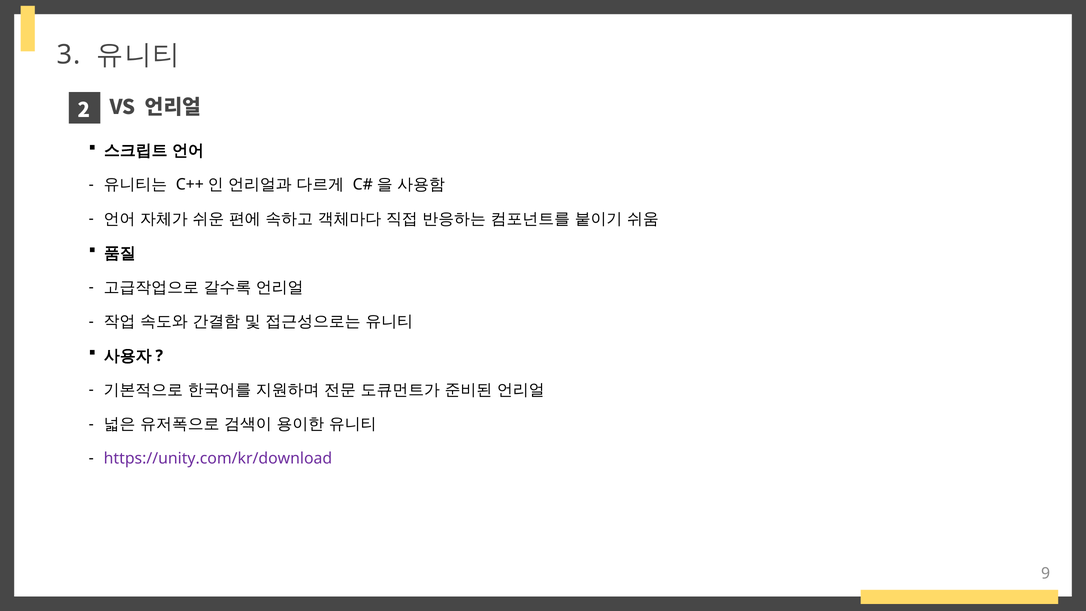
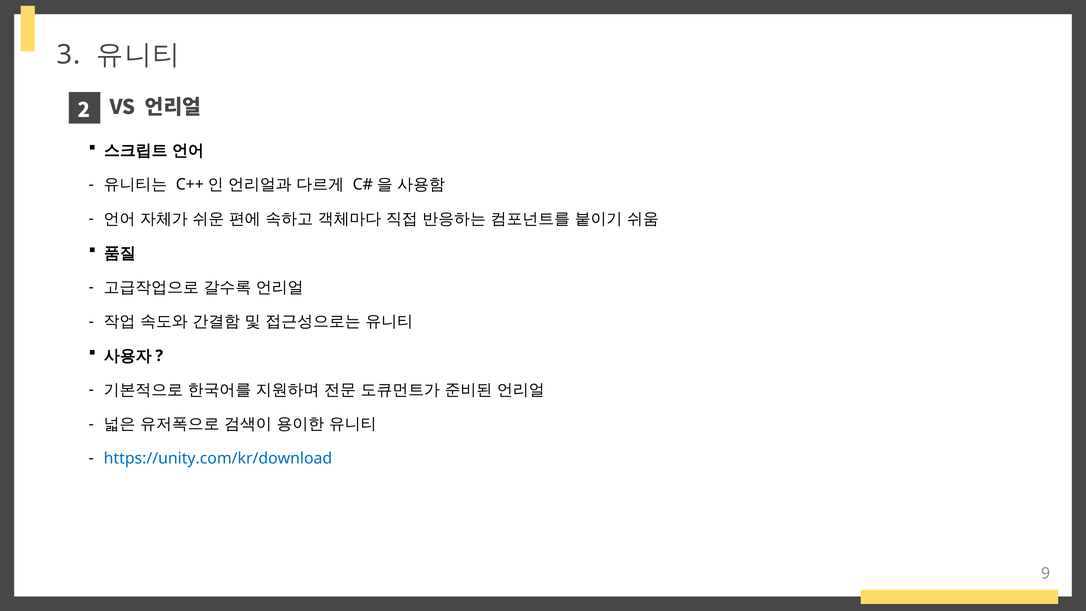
https://unity.com/kr/download colour: purple -> blue (218, 458)
